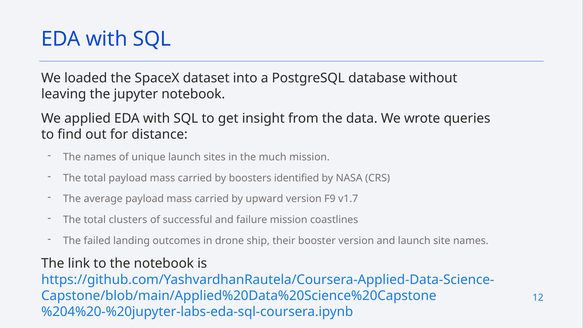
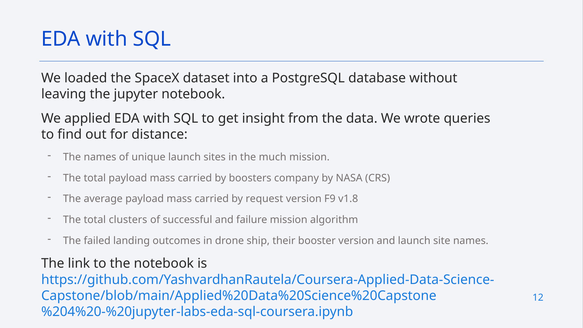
identified: identified -> company (297, 178)
upward: upward -> request (264, 199)
v1.7: v1.7 -> v1.8 (348, 199)
coastlines: coastlines -> algorithm (334, 220)
